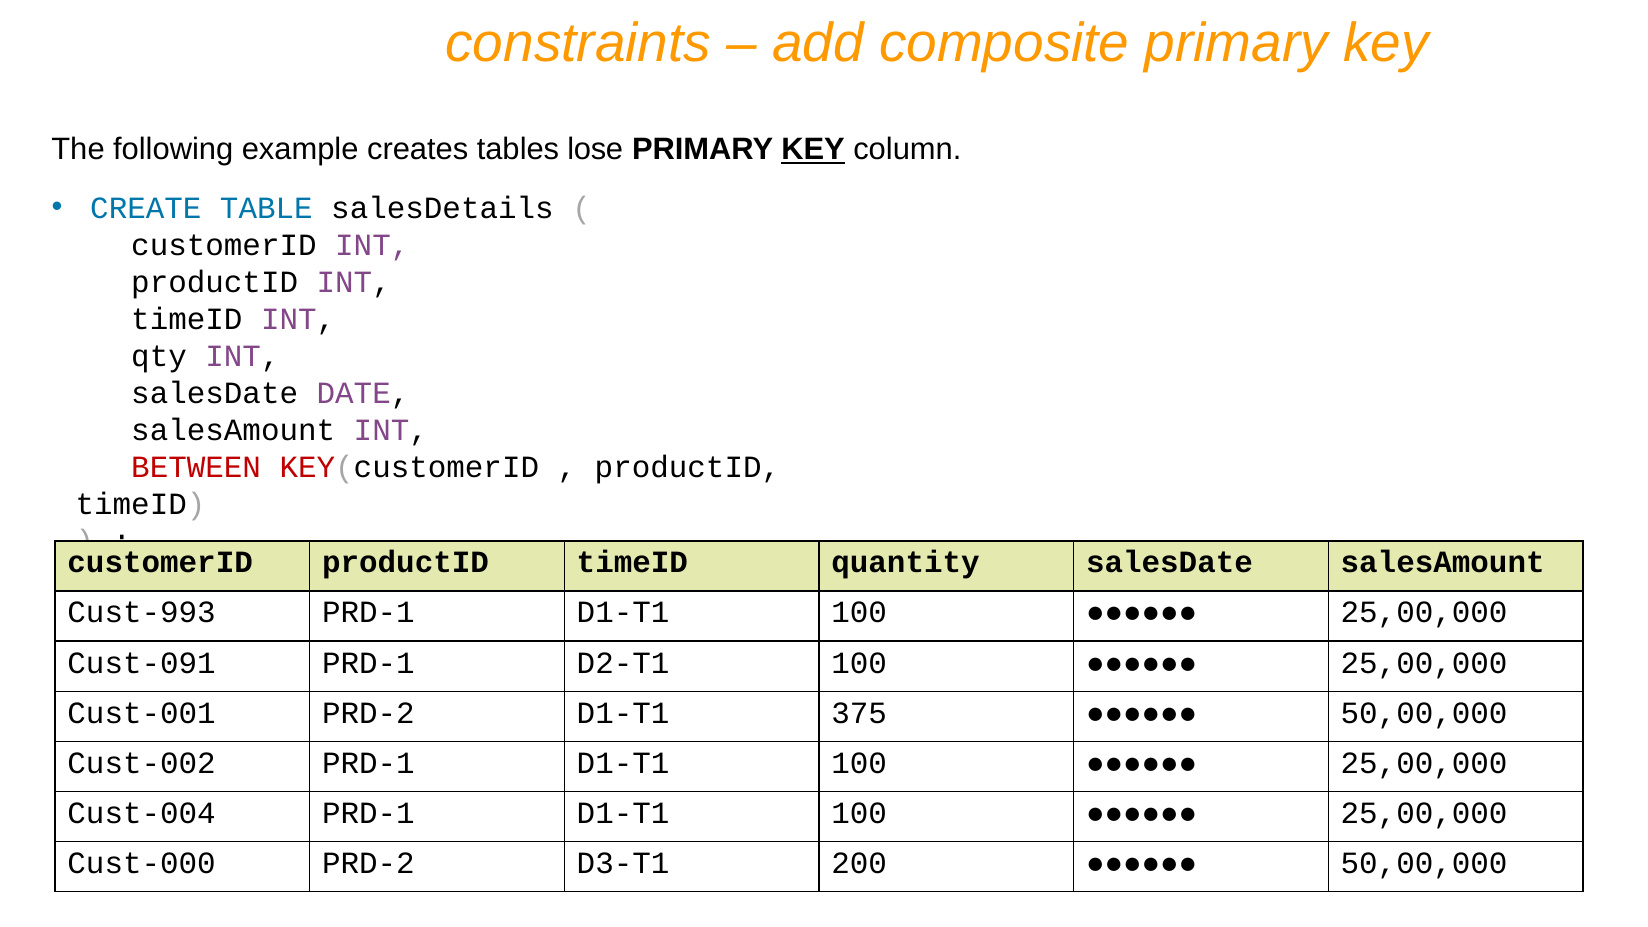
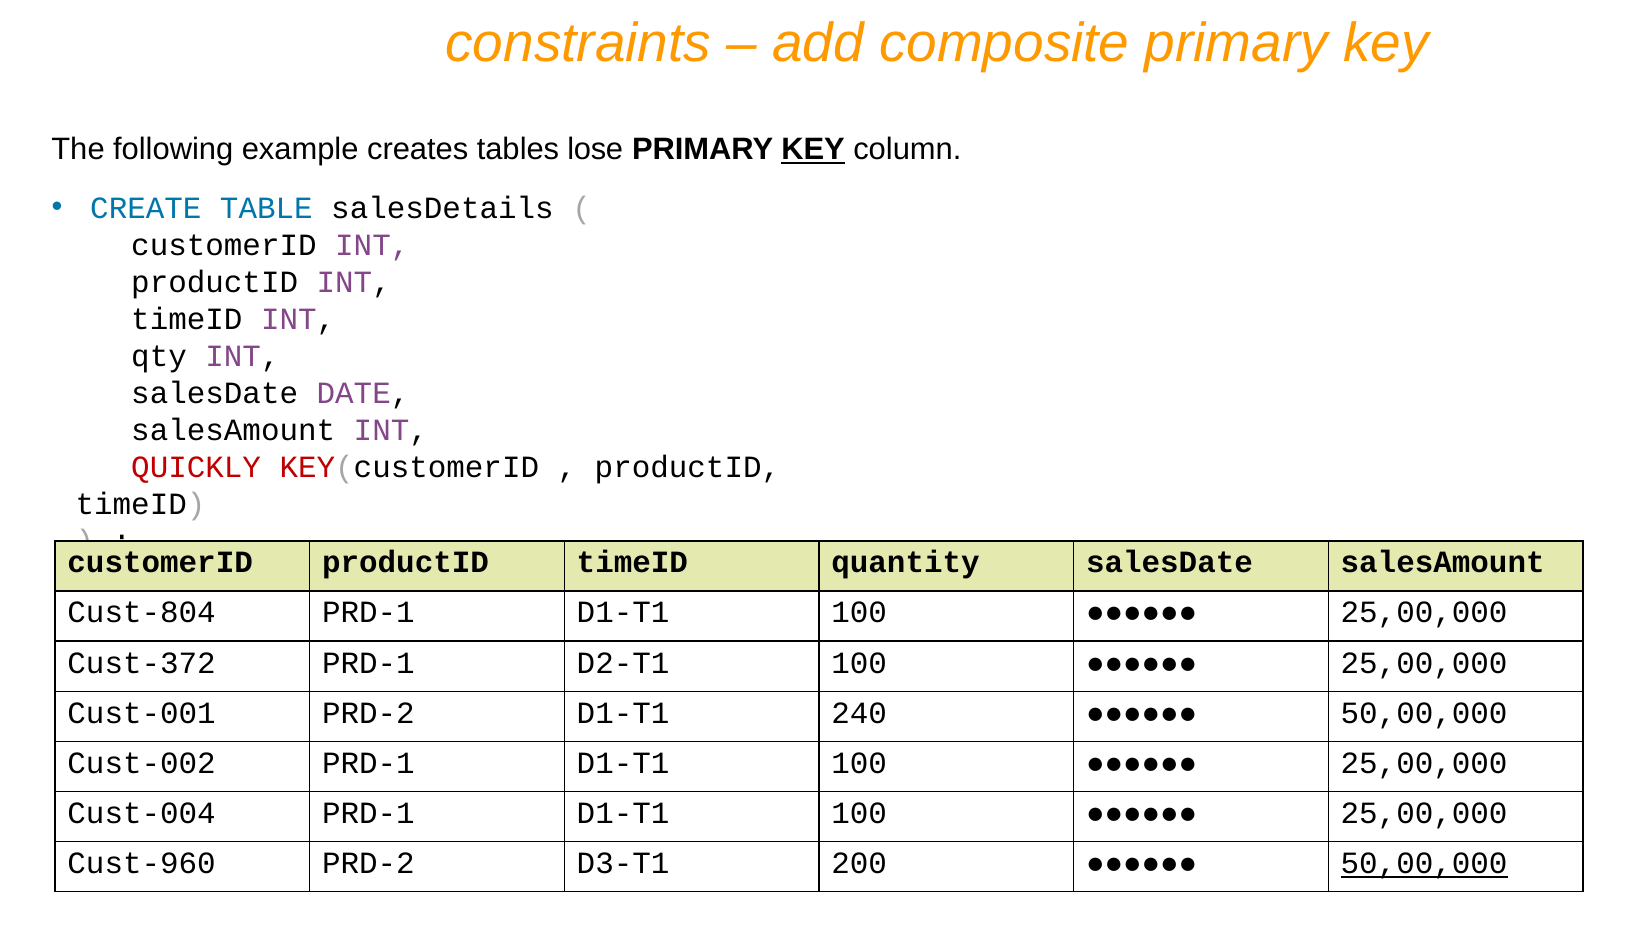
BETWEEN: BETWEEN -> QUICKLY (196, 468)
Cust-993: Cust-993 -> Cust-804 (142, 613)
Cust-091: Cust-091 -> Cust-372 (142, 663)
375: 375 -> 240 (859, 713)
Cust-000: Cust-000 -> Cust-960 (142, 863)
50,00,000 underline: none -> present (1424, 863)
